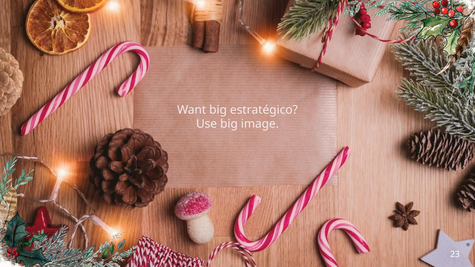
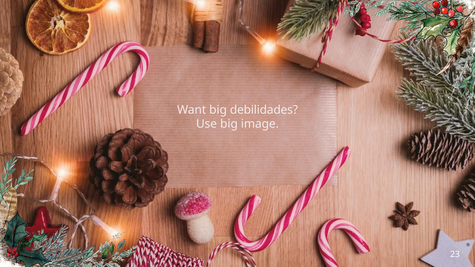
estratégico: estratégico -> debilidades (264, 110)
